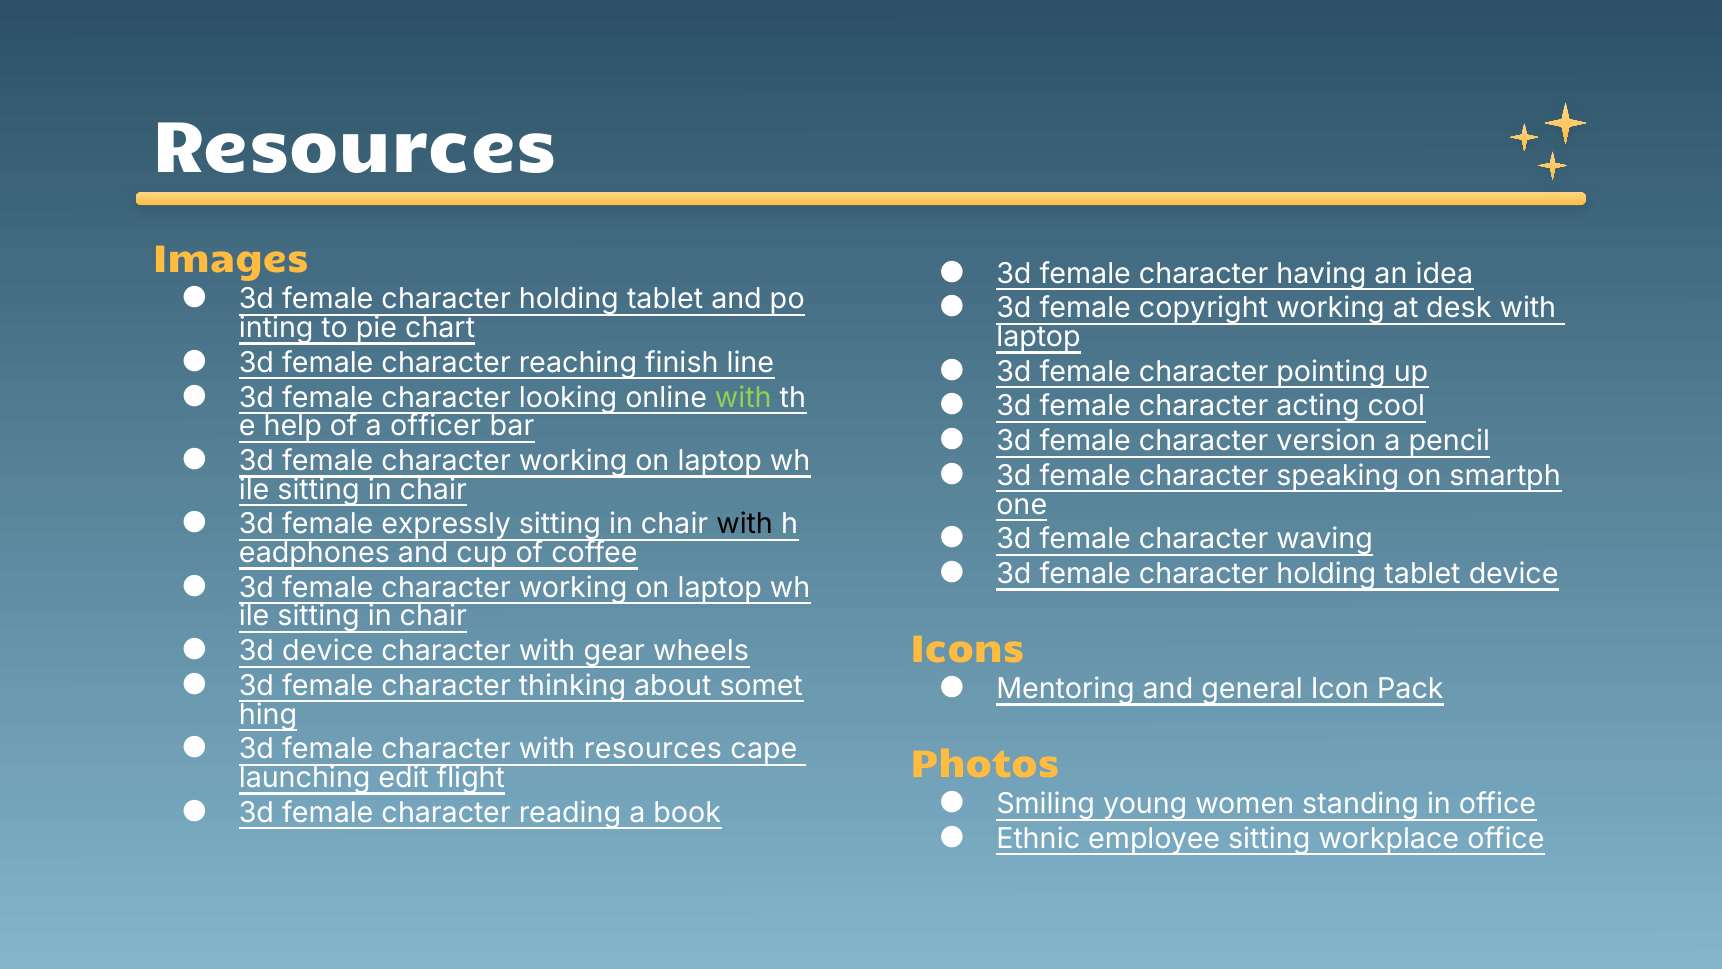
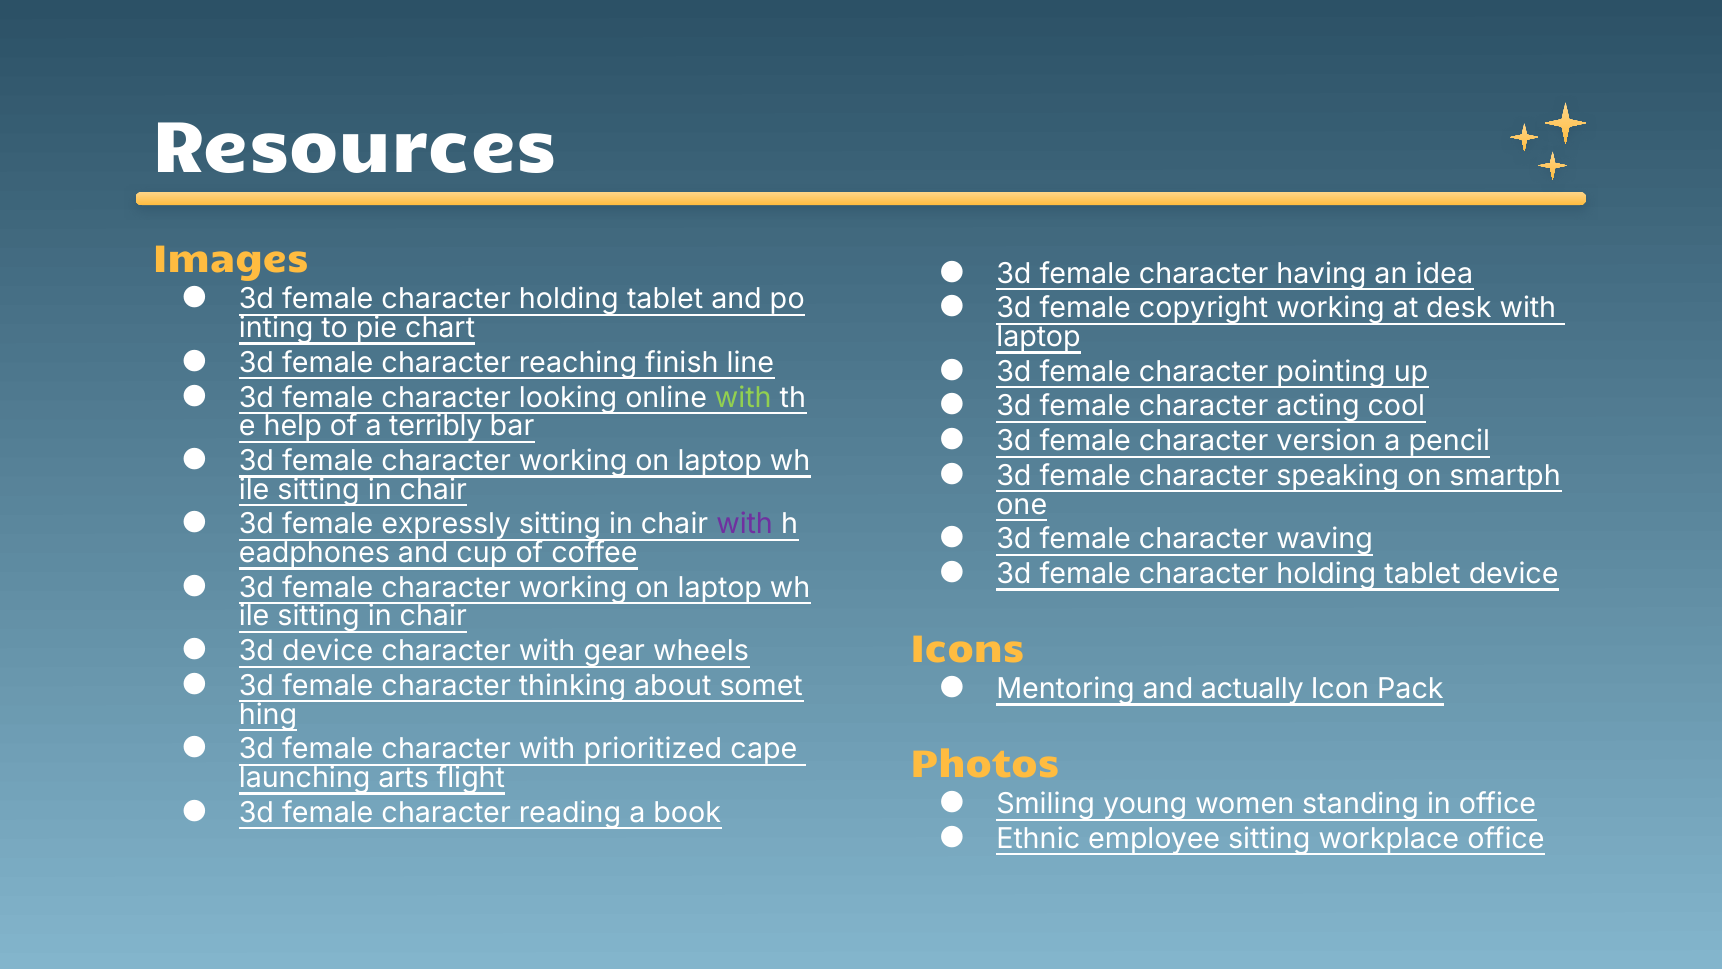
officer: officer -> terribly (436, 426)
with colour: black -> purple (745, 524)
general: general -> actually (1252, 689)
with resources: resources -> prioritized (653, 749)
edit: edit -> arts (404, 778)
